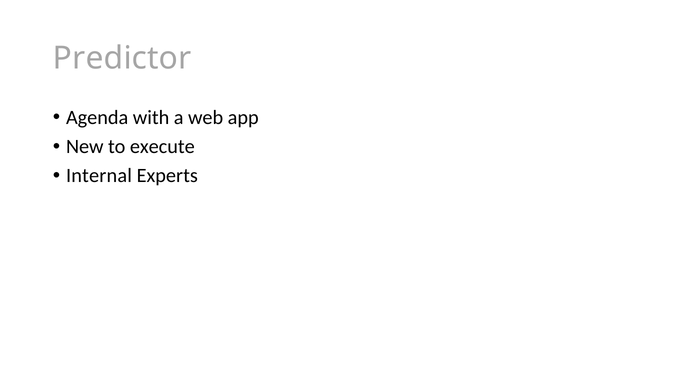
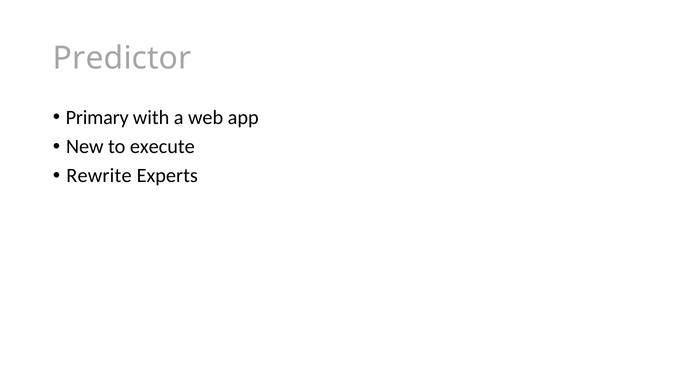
Agenda: Agenda -> Primary (97, 117)
Internal: Internal -> Rewrite (99, 176)
